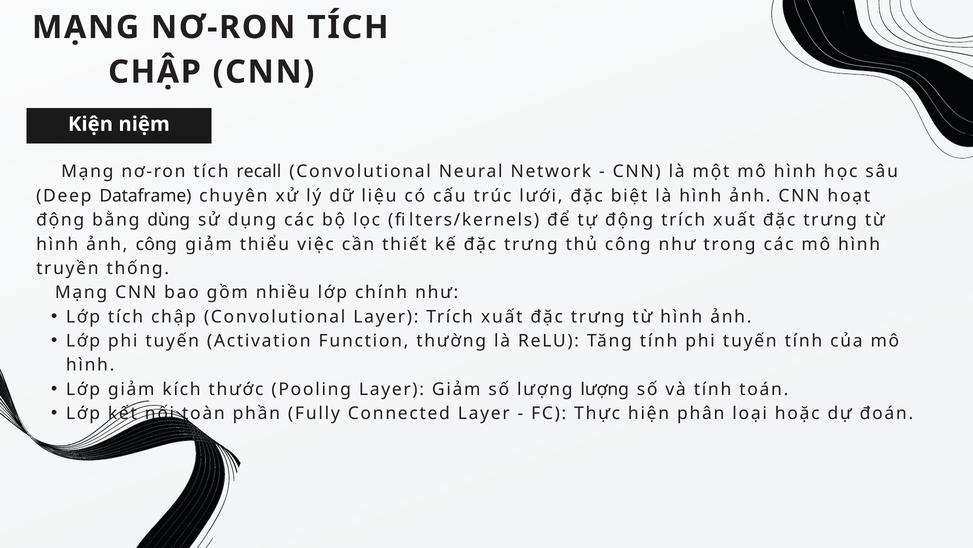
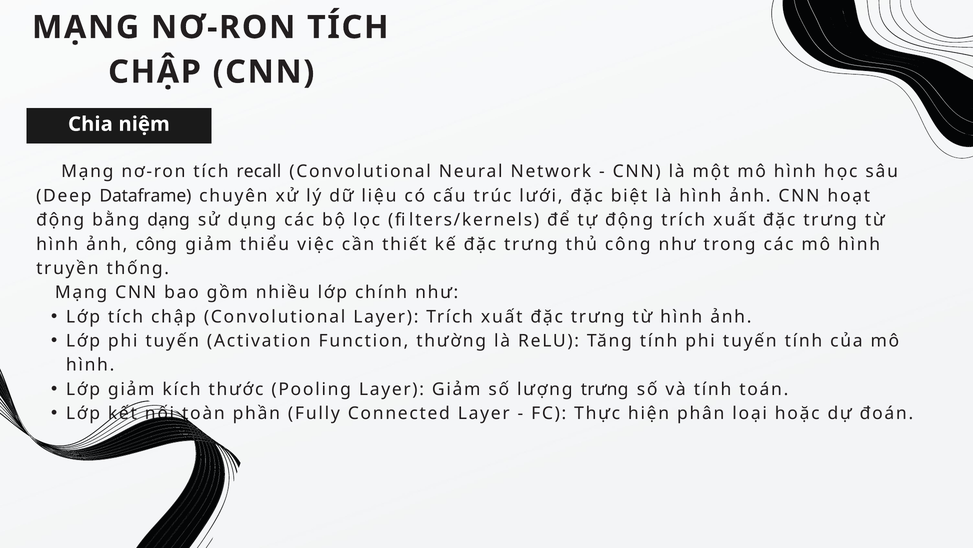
Kiện: Kiện -> Chia (90, 124)
dùng: dùng -> dạng (169, 220)
lượng lượng: lượng -> trưng (605, 389)
